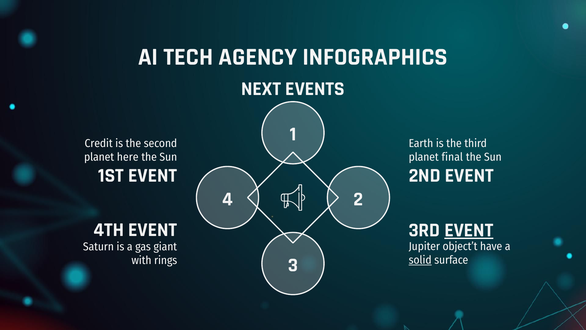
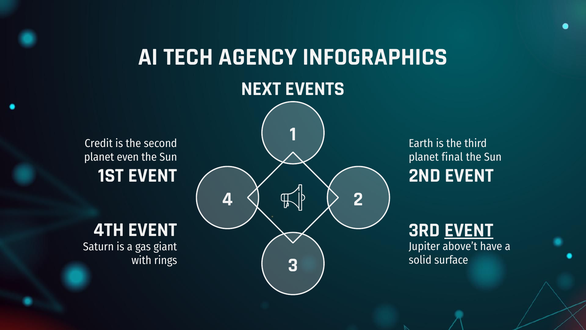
here: here -> even (128, 157)
object’t: object’t -> above’t (460, 246)
solid underline: present -> none (420, 260)
